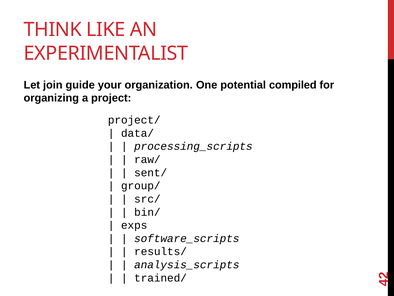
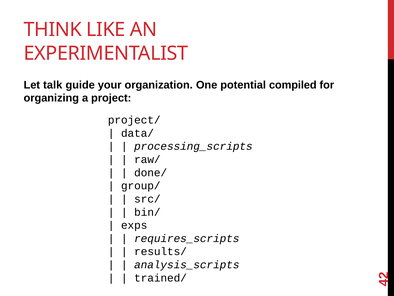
join: join -> talk (53, 85)
sent/: sent/ -> done/ (151, 172)
software_scripts: software_scripts -> requires_scripts (187, 238)
